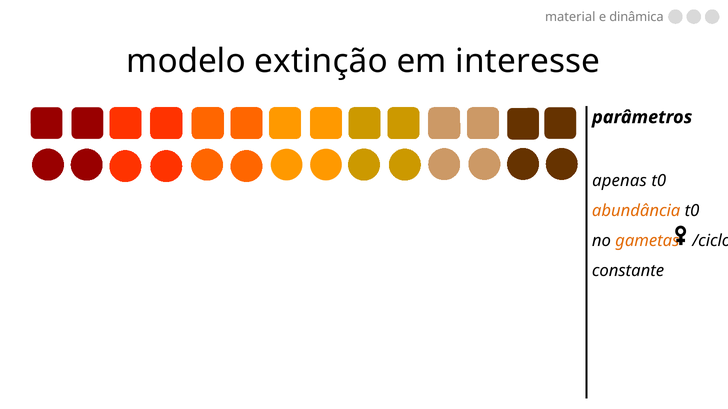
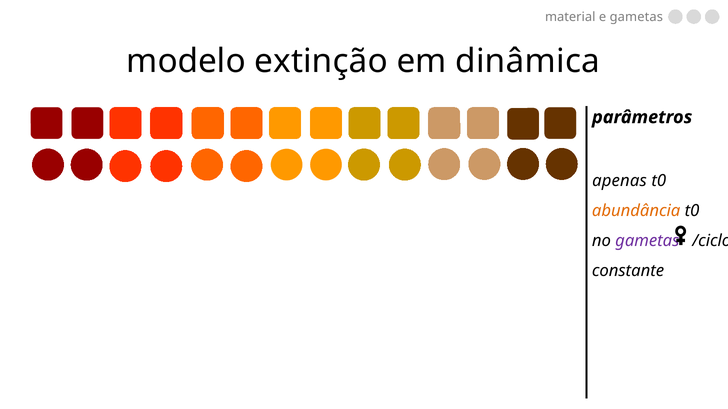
e dinâmica: dinâmica -> gametas (636, 17)
interesse: interesse -> dinâmica (528, 61)
gametas colour: orange -> purple (647, 241)
